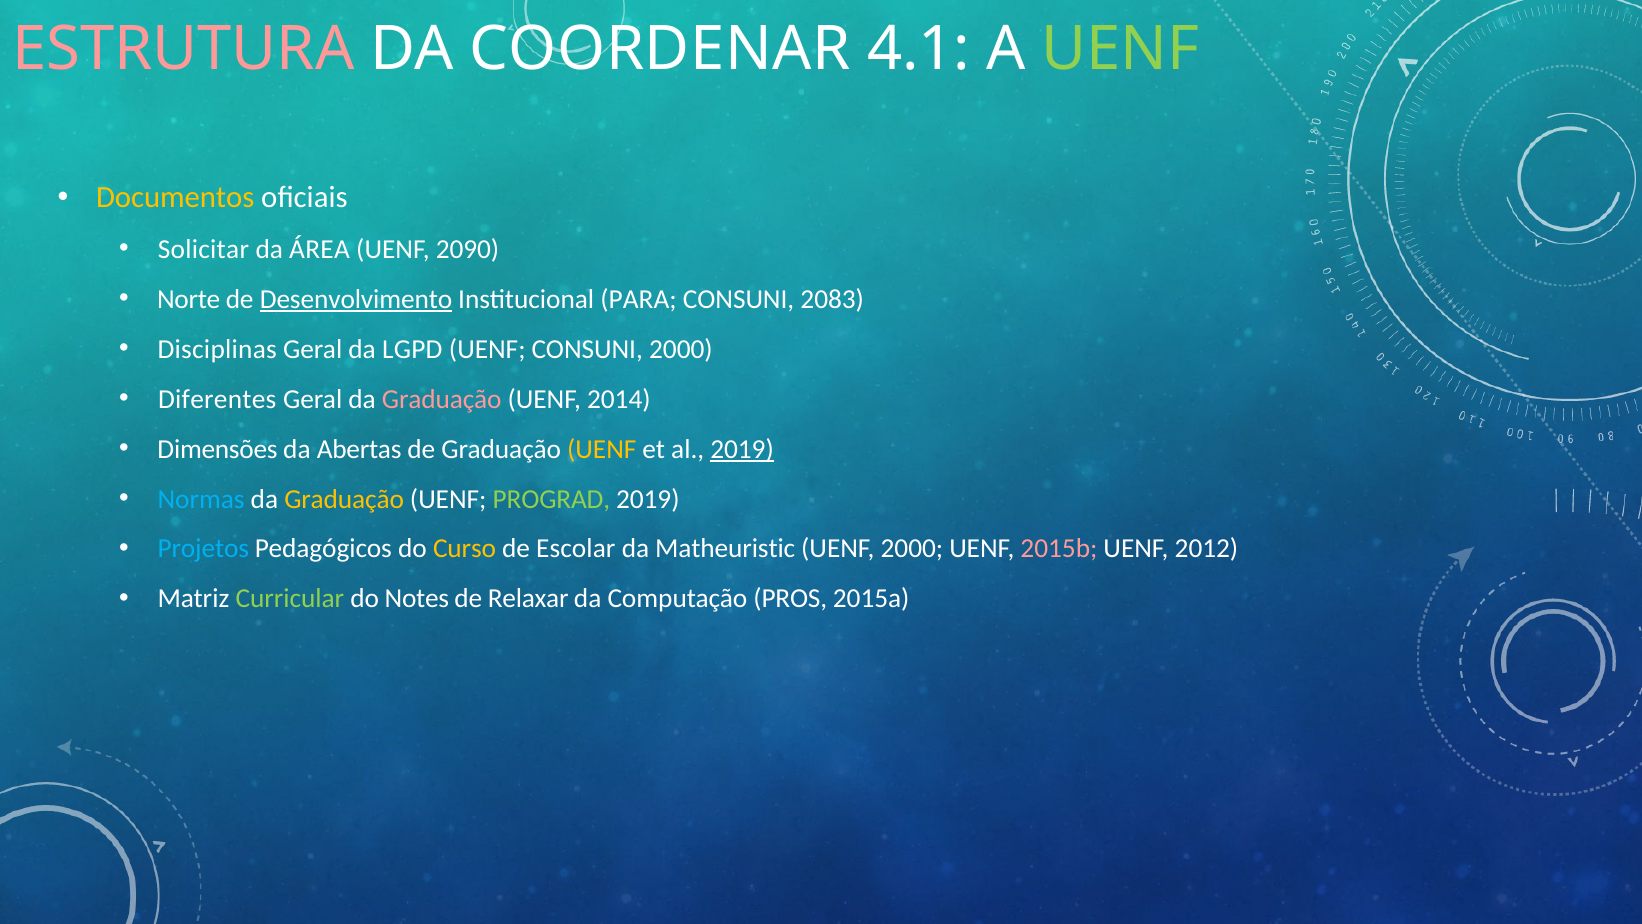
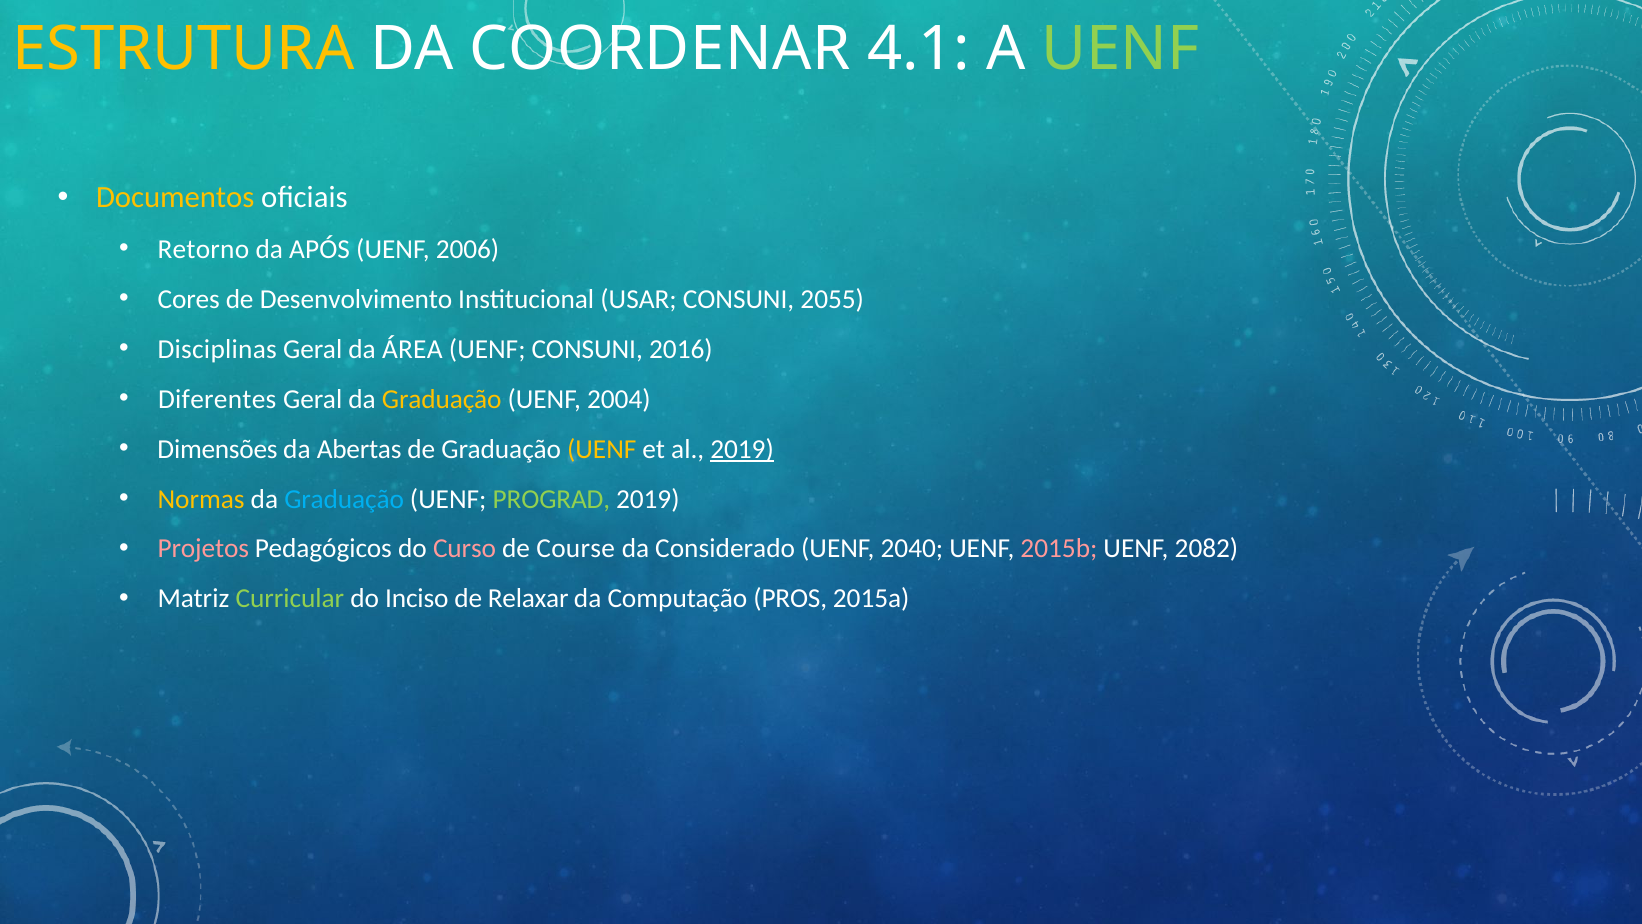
ESTRUTURA colour: pink -> yellow (183, 50)
Solicitar: Solicitar -> Retorno (203, 249)
ÁREA: ÁREA -> APÓS (320, 249)
2090: 2090 -> 2006 (467, 249)
Norte: Norte -> Cores (189, 299)
Desenvolvimento underline: present -> none (356, 299)
PARA: PARA -> USAR (639, 299)
2083: 2083 -> 2055 (832, 299)
LGPD: LGPD -> ÁREA (412, 349)
CONSUNI 2000: 2000 -> 2016 (681, 349)
Graduação colour: pink -> yellow (442, 399)
2014: 2014 -> 2004 (619, 399)
Normas colour: light blue -> yellow (201, 499)
Graduação colour: yellow -> light blue (344, 499)
Projetos colour: light blue -> pink (203, 549)
Curso colour: yellow -> pink (465, 549)
Escolar: Escolar -> Course (576, 549)
Matheuristic: Matheuristic -> Considerado (725, 549)
UENF 2000: 2000 -> 2040 (912, 549)
2012: 2012 -> 2082 (1206, 549)
Notes: Notes -> Inciso (417, 599)
